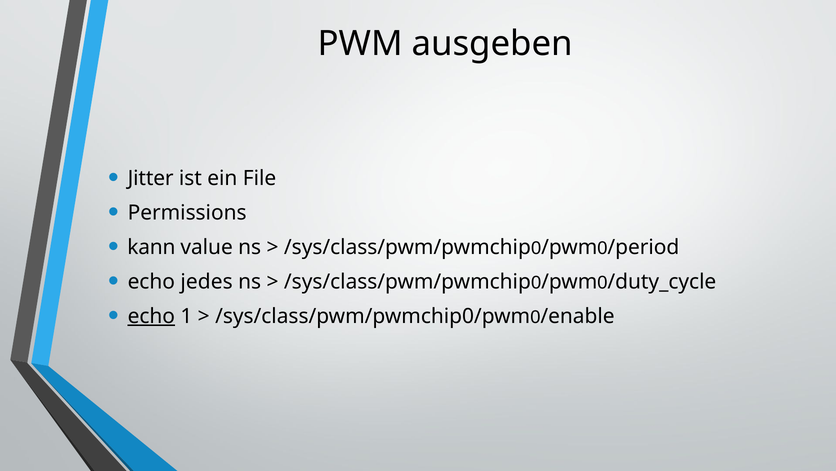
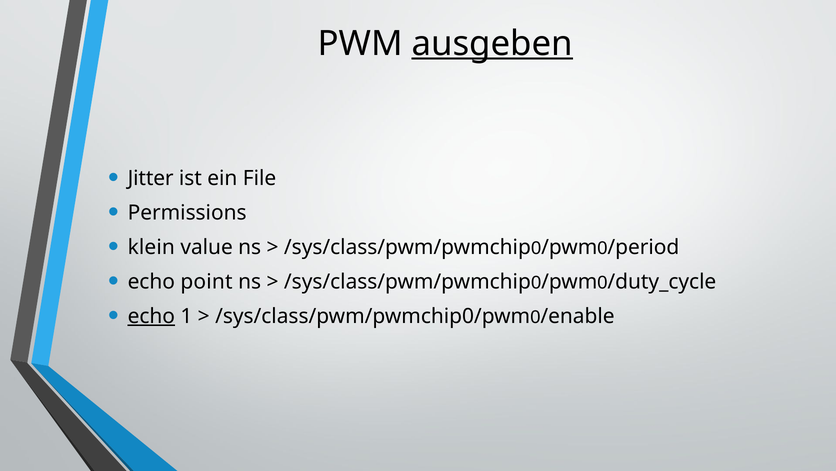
ausgeben underline: none -> present (492, 44)
kann: kann -> klein (151, 247)
jedes: jedes -> point (206, 281)
